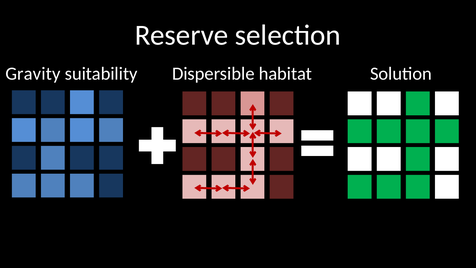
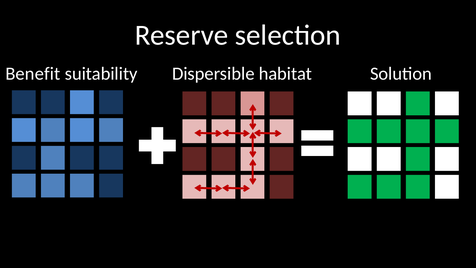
Gravity: Gravity -> Benefit (33, 73)
